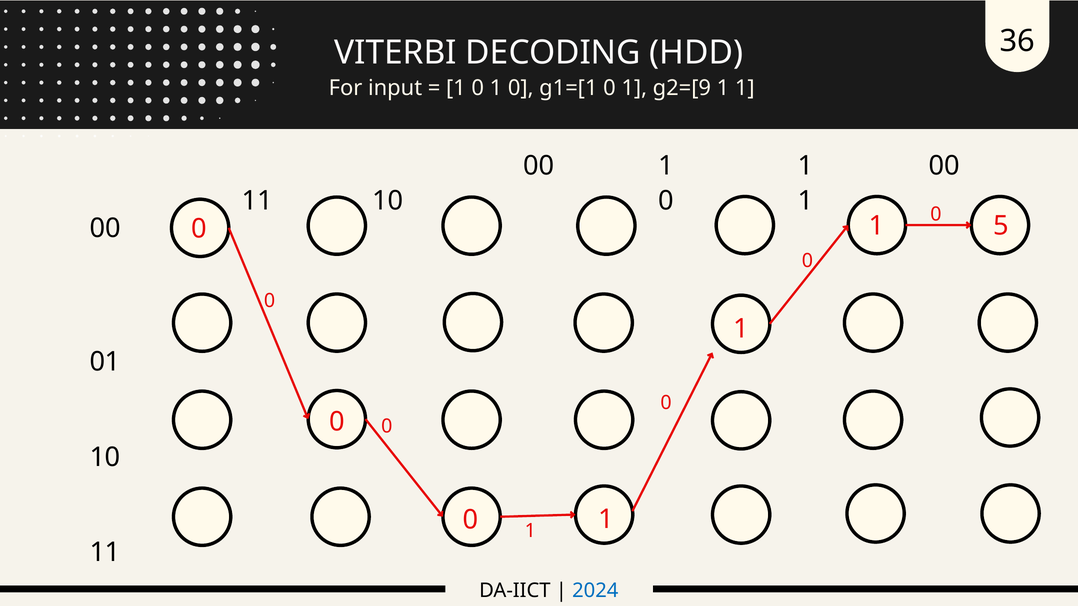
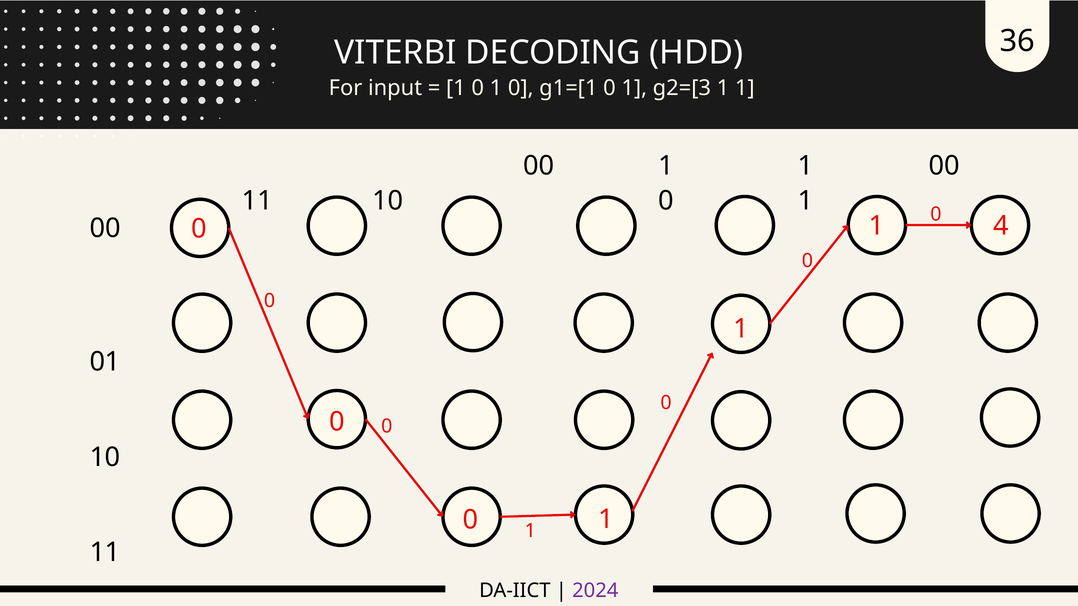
g2=[9: g2=[9 -> g2=[3 (682, 88)
5: 5 -> 4 (1001, 226)
2024 colour: blue -> purple (595, 591)
